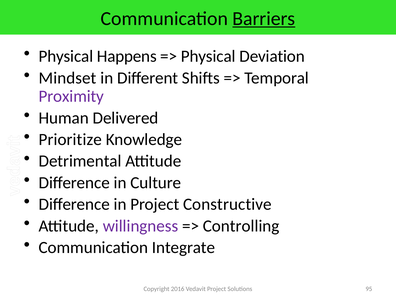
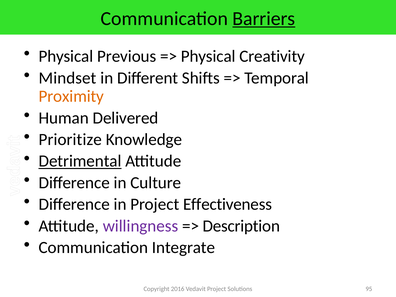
Happens: Happens -> Previous (127, 56)
Deviation: Deviation -> Creativity (272, 56)
Proximity colour: purple -> orange (71, 96)
Detrimental underline: none -> present (80, 161)
Constructive: Constructive -> Effectiveness (227, 204)
Controlling: Controlling -> Description (241, 226)
